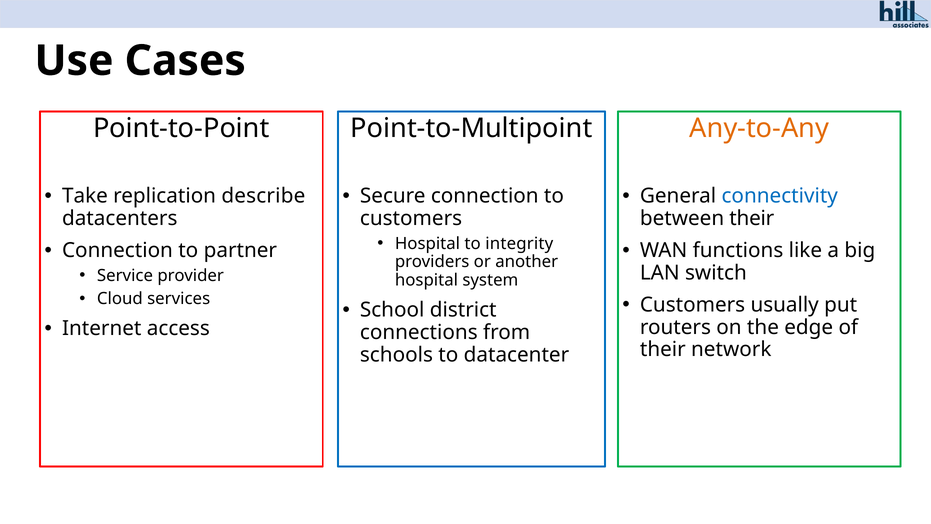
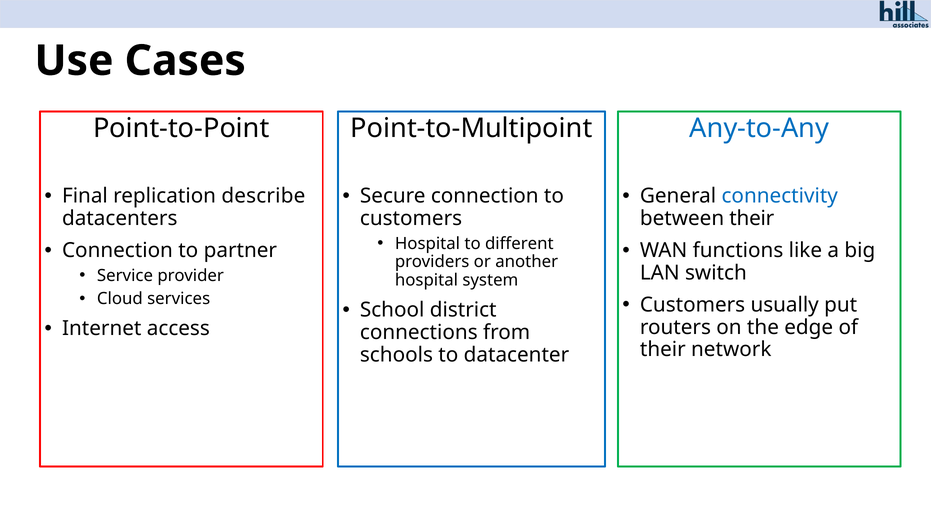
Any-to-Any colour: orange -> blue (759, 128)
Take: Take -> Final (85, 196)
integrity: integrity -> different (519, 243)
